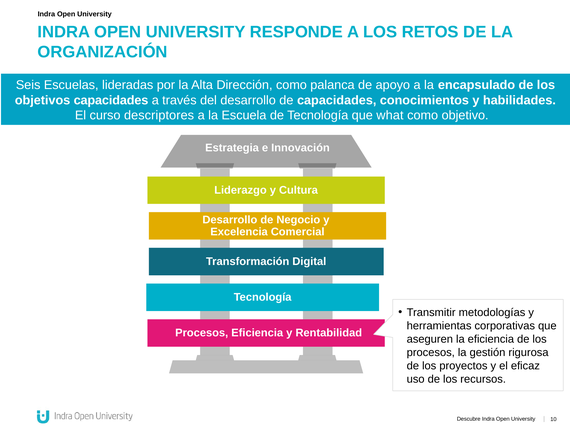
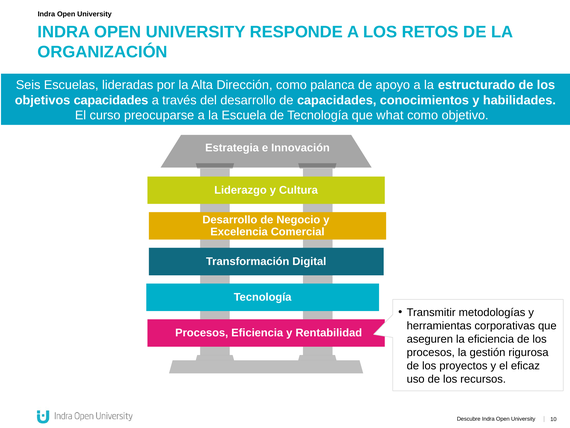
encapsulado: encapsulado -> estructurado (477, 85)
descriptores: descriptores -> preocuparse (159, 115)
